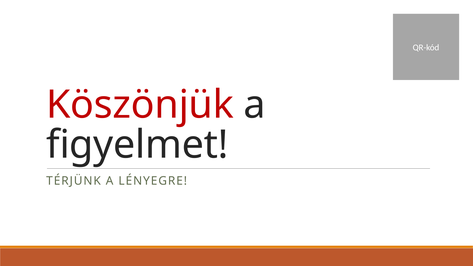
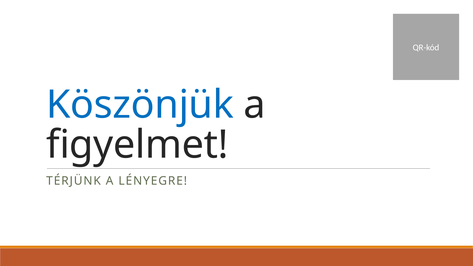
Köszönjük colour: red -> blue (140, 105)
